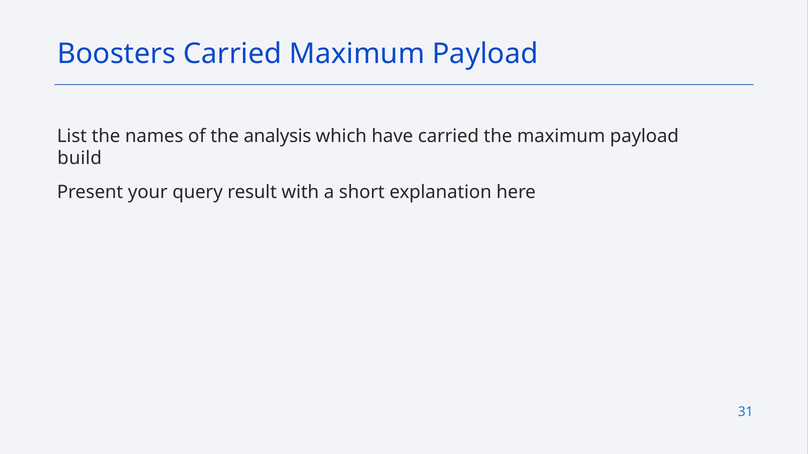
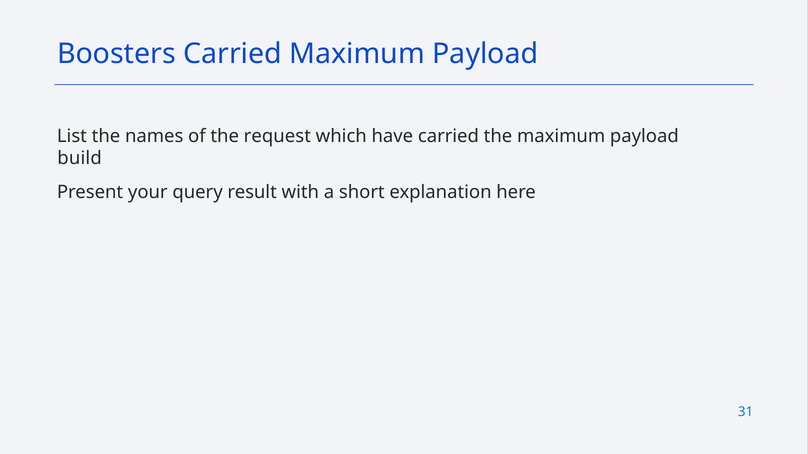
analysis: analysis -> request (277, 136)
